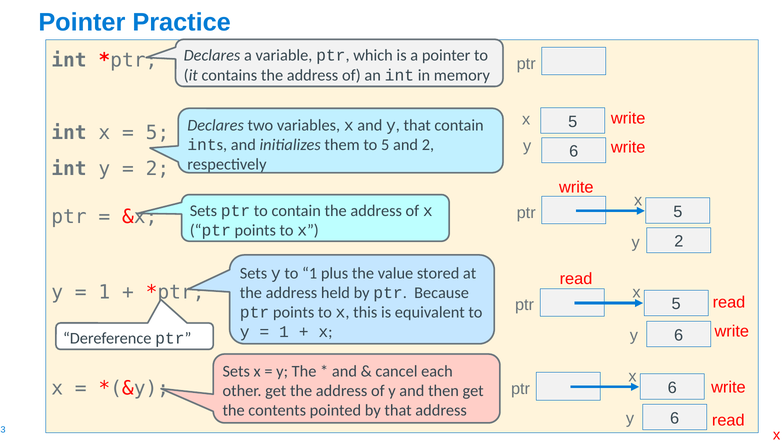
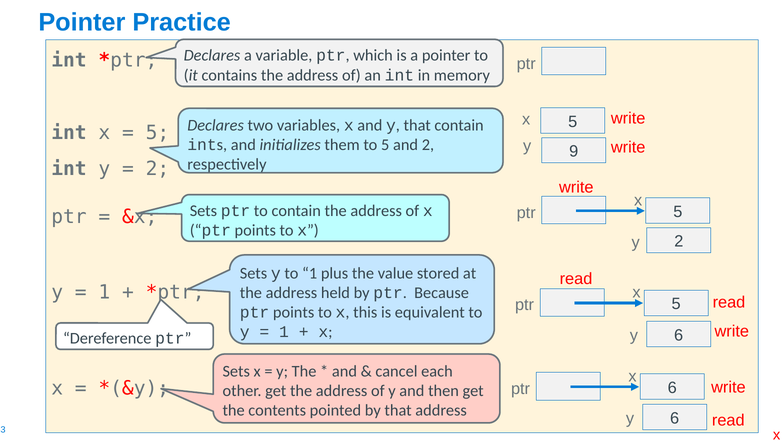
6: 6 -> 9 (574, 151)
